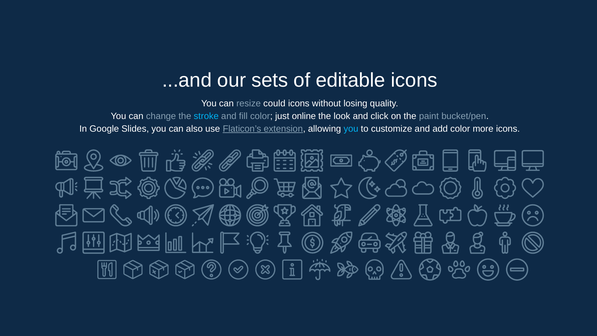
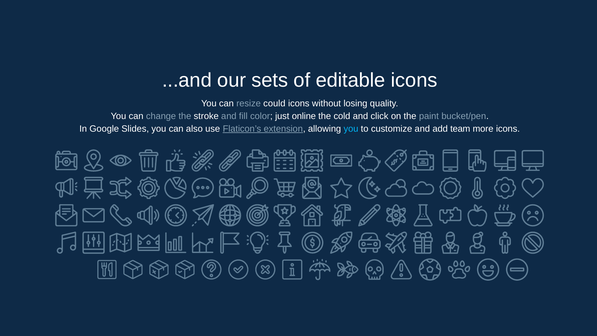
stroke colour: light blue -> white (206, 116)
look: look -> cold (342, 116)
add color: color -> team (460, 129)
